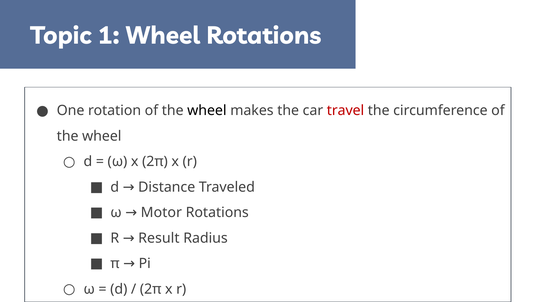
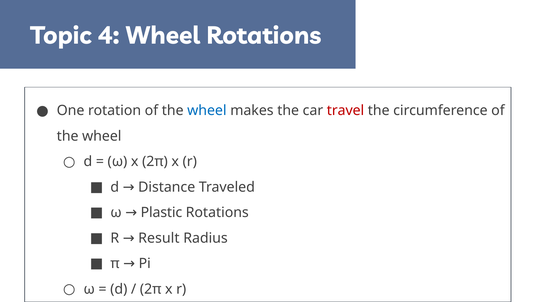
1: 1 -> 4 (109, 36)
wheel colour: black -> blue (207, 110)
Motor: Motor -> Plastic (161, 212)
